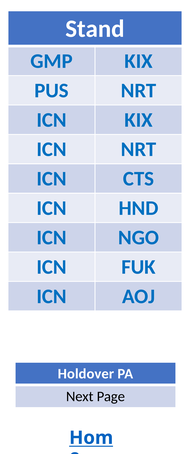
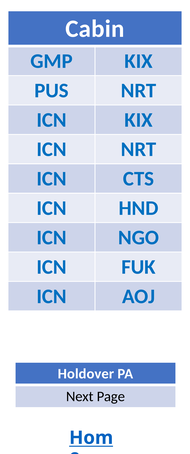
Stand: Stand -> Cabin (95, 29)
